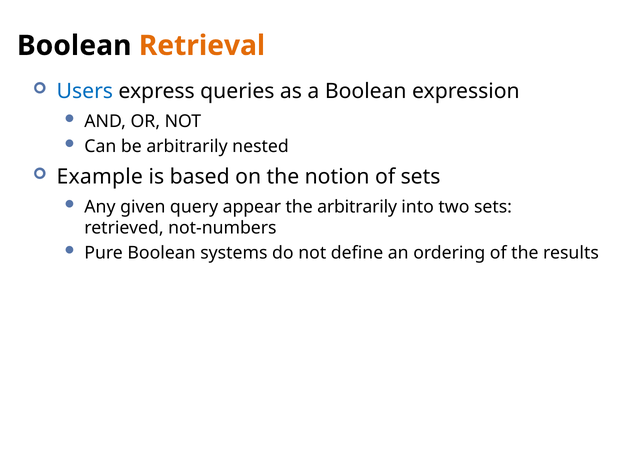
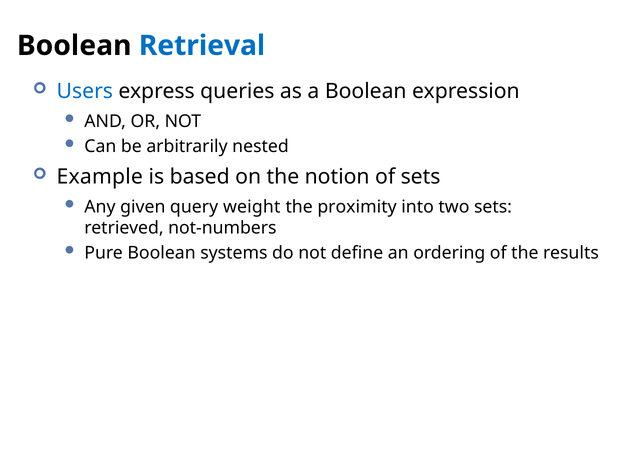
Retrieval colour: orange -> blue (202, 46)
appear: appear -> weight (252, 207)
the arbitrarily: arbitrarily -> proximity (357, 207)
